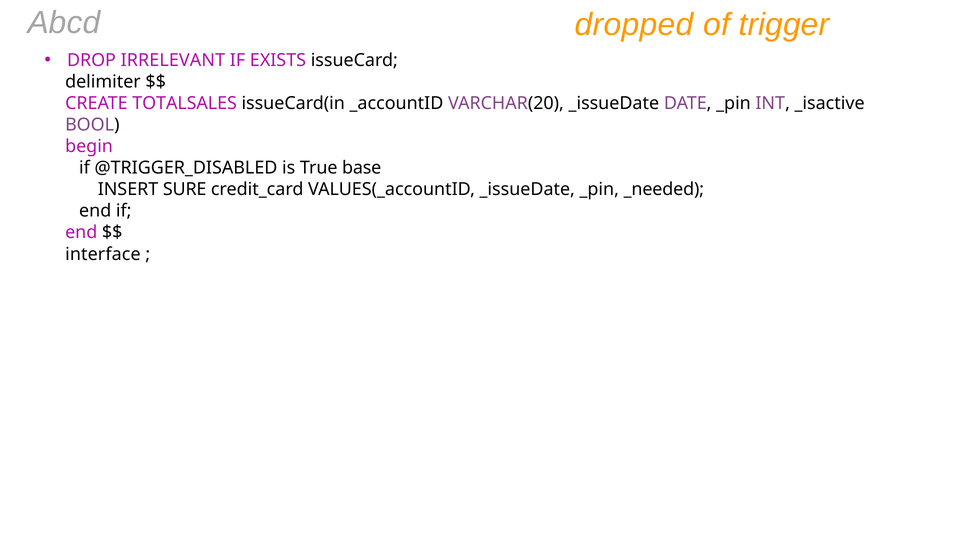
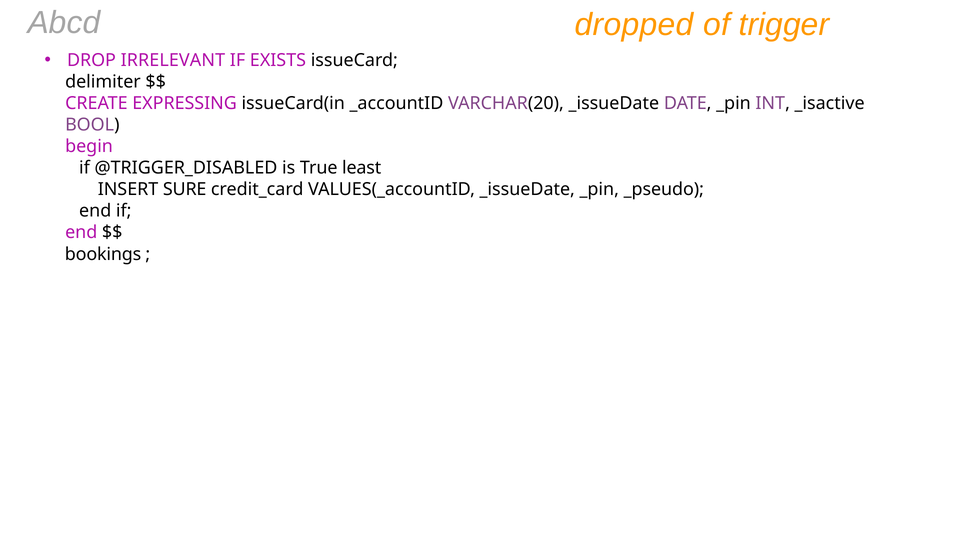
TOTALSALES: TOTALSALES -> EXPRESSING (185, 103)
base: base -> least (362, 168)
_needed: _needed -> _pseudo (664, 189)
interface: interface -> bookings (103, 254)
